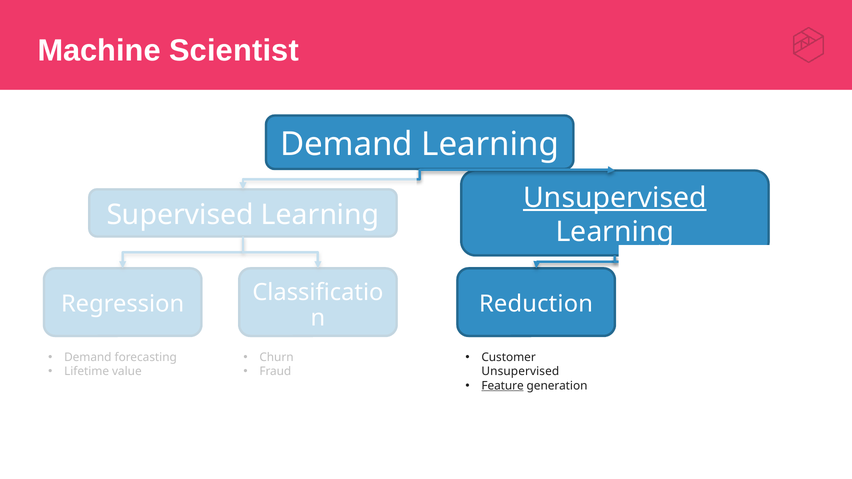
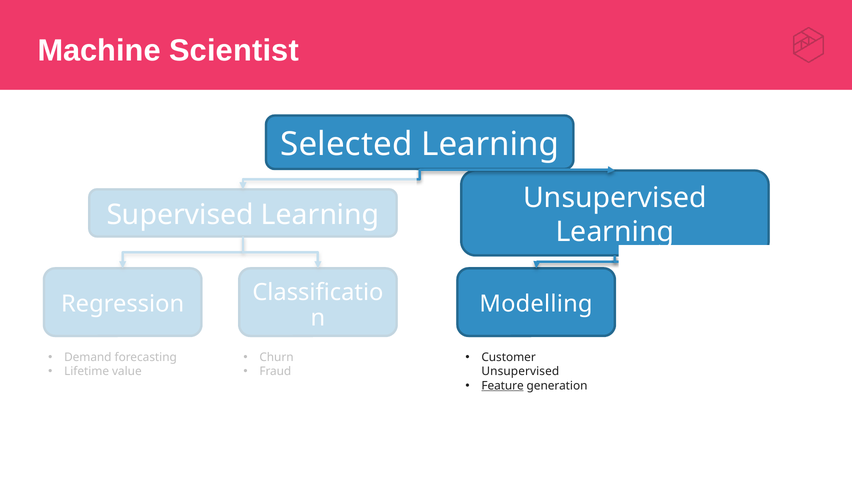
Demand: Demand -> Selected (346, 145)
Unsupervised underline: present -> none (615, 198)
Reduction: Reduction -> Modelling (536, 304)
